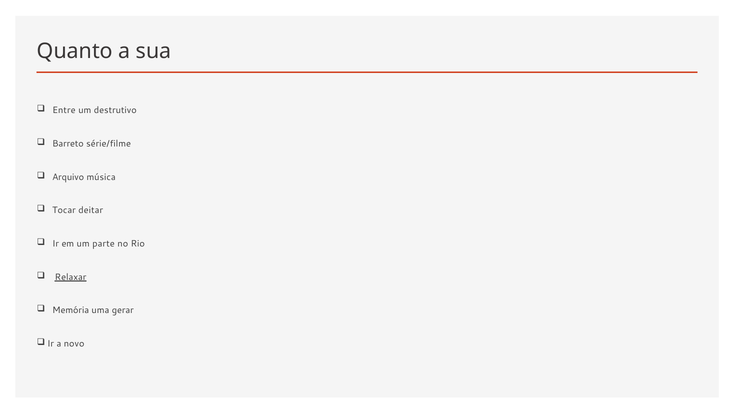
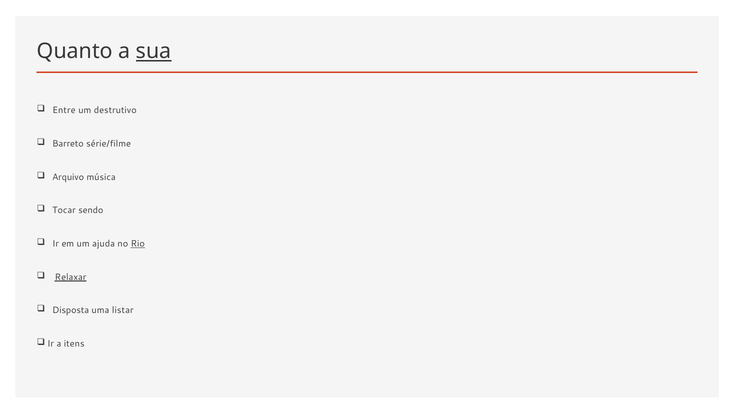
sua underline: none -> present (154, 51)
deitar: deitar -> sendo (91, 210)
parte: parte -> ajuda (104, 244)
Rio underline: none -> present (138, 244)
Memória: Memória -> Disposta (71, 310)
gerar: gerar -> listar (123, 310)
novo: novo -> itens (74, 344)
